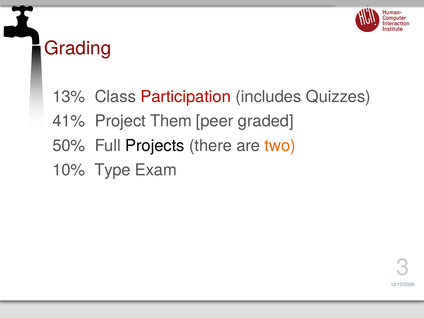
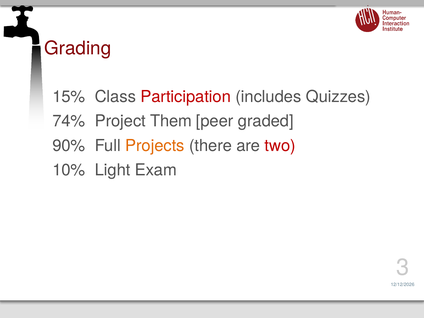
13%: 13% -> 15% (69, 97)
41%: 41% -> 74% (69, 121)
50%: 50% -> 90% (69, 146)
Projects colour: black -> orange (155, 146)
two colour: orange -> red (280, 146)
Type: Type -> Light (113, 170)
